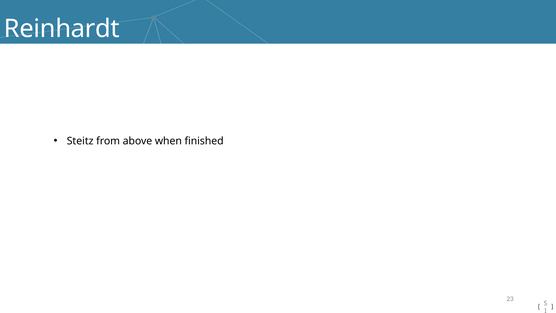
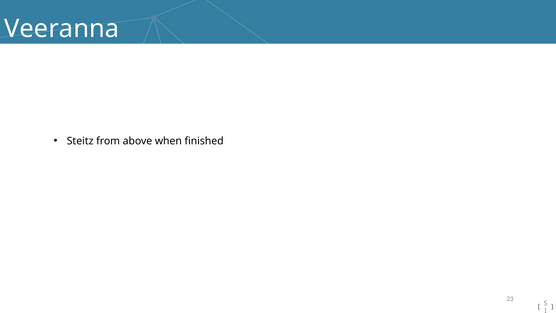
Reinhardt: Reinhardt -> Veeranna (62, 29)
